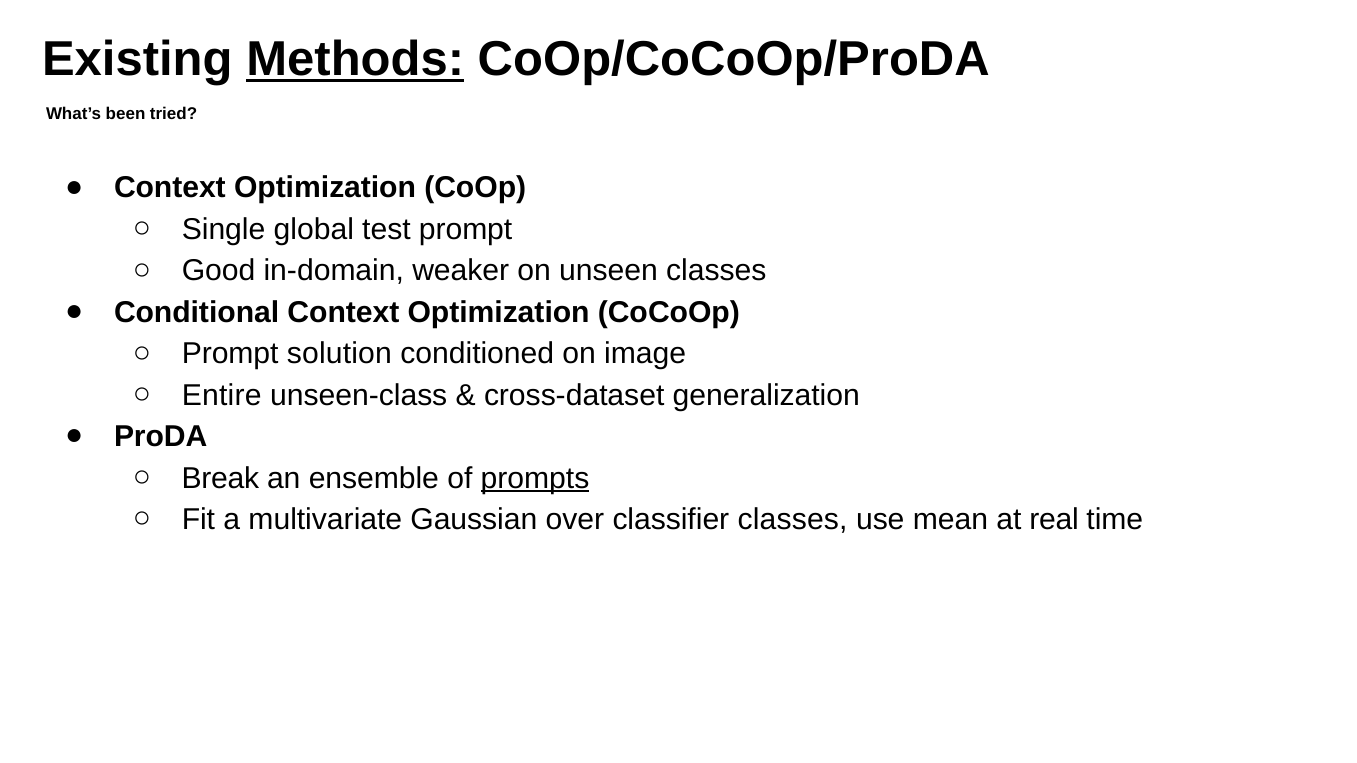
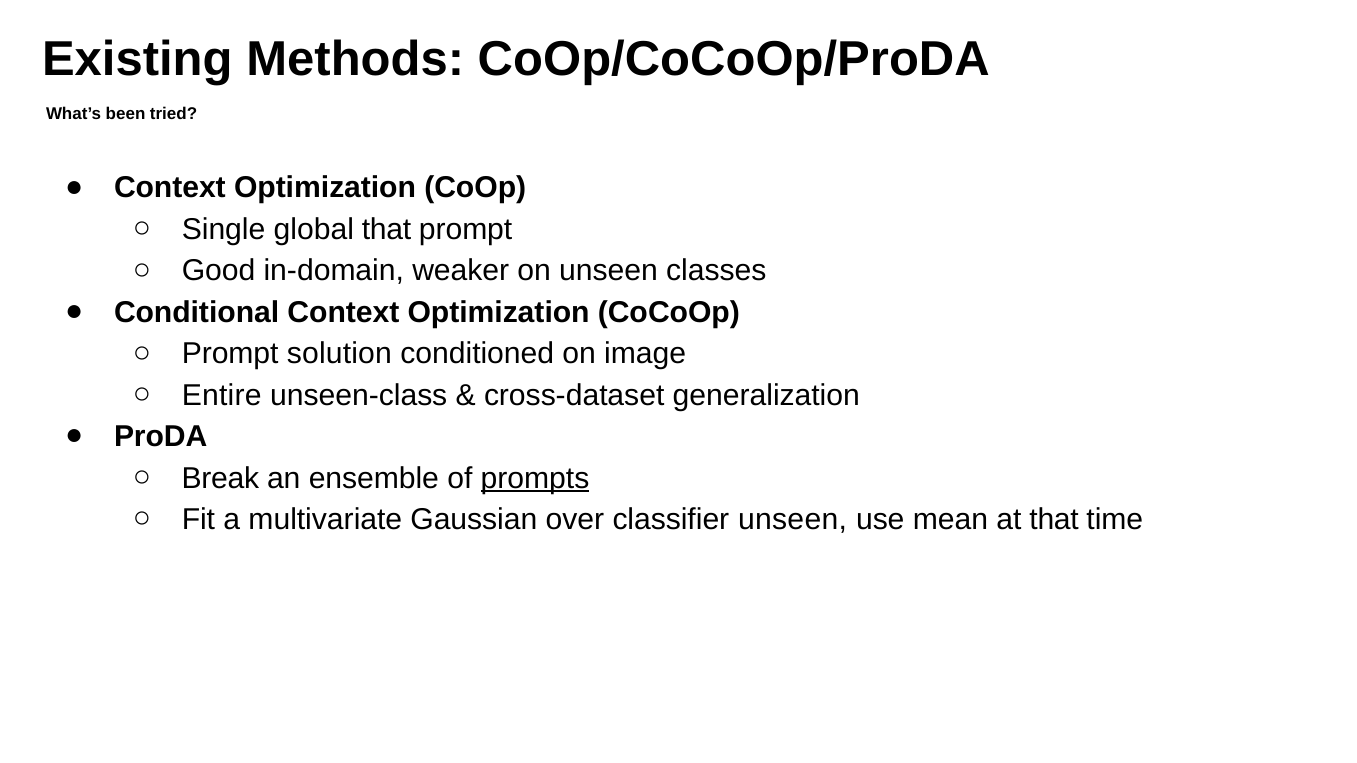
Methods underline: present -> none (355, 60)
global test: test -> that (387, 229)
classifier classes: classes -> unseen (792, 520)
at real: real -> that (1054, 520)
